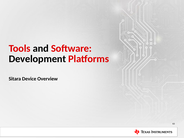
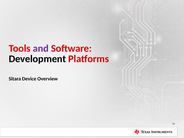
and colour: black -> purple (41, 48)
